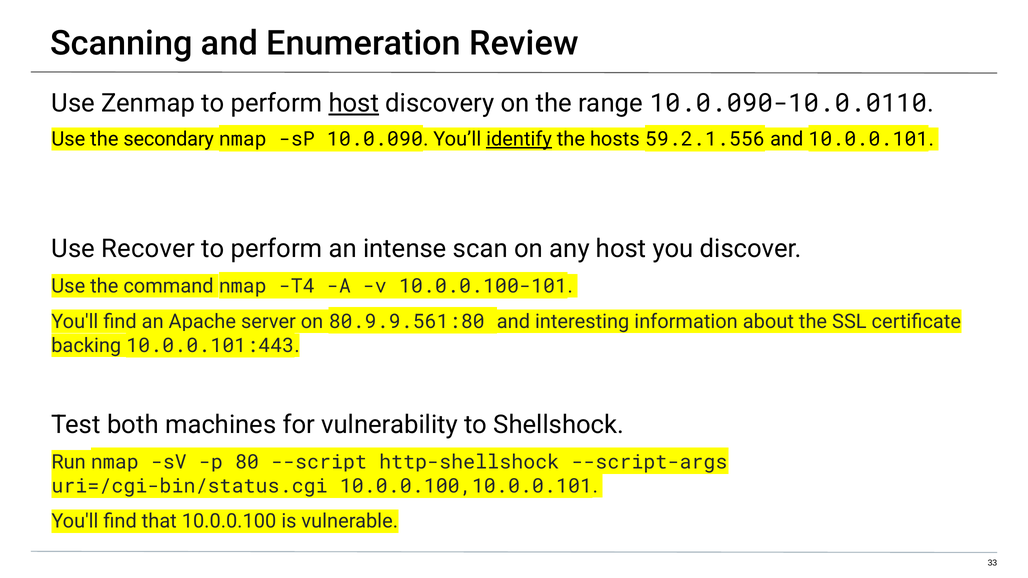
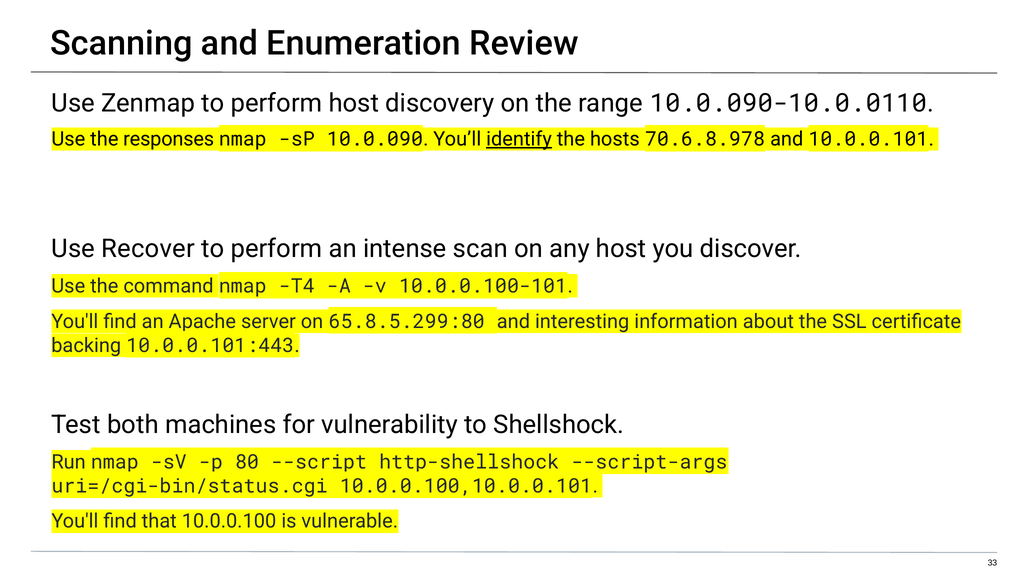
host underline: present -> none (354, 104)
secondary: secondary -> responses (169, 139)
59.2.1.556: 59.2.1.556 -> 70.6.8.978 (705, 139)
80.9.9.561:80: 80.9.9.561:80 -> 65.8.5.299:80 (407, 322)
